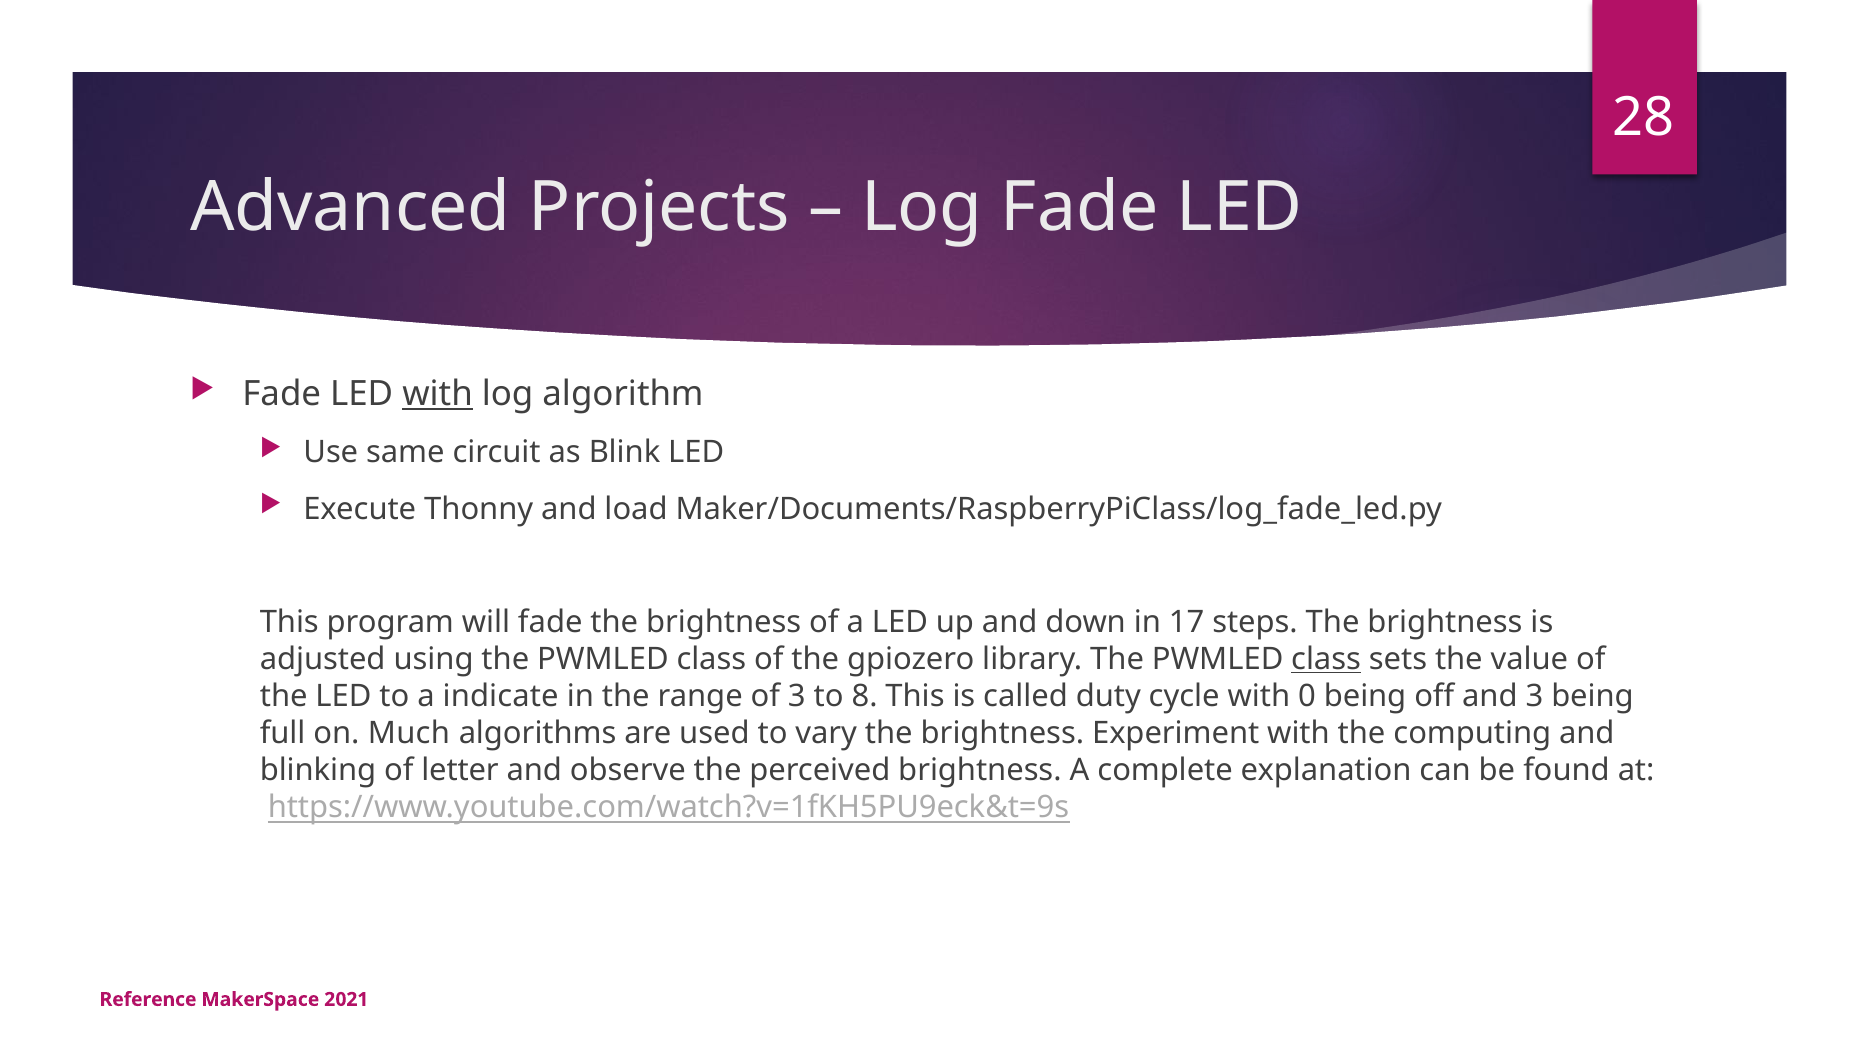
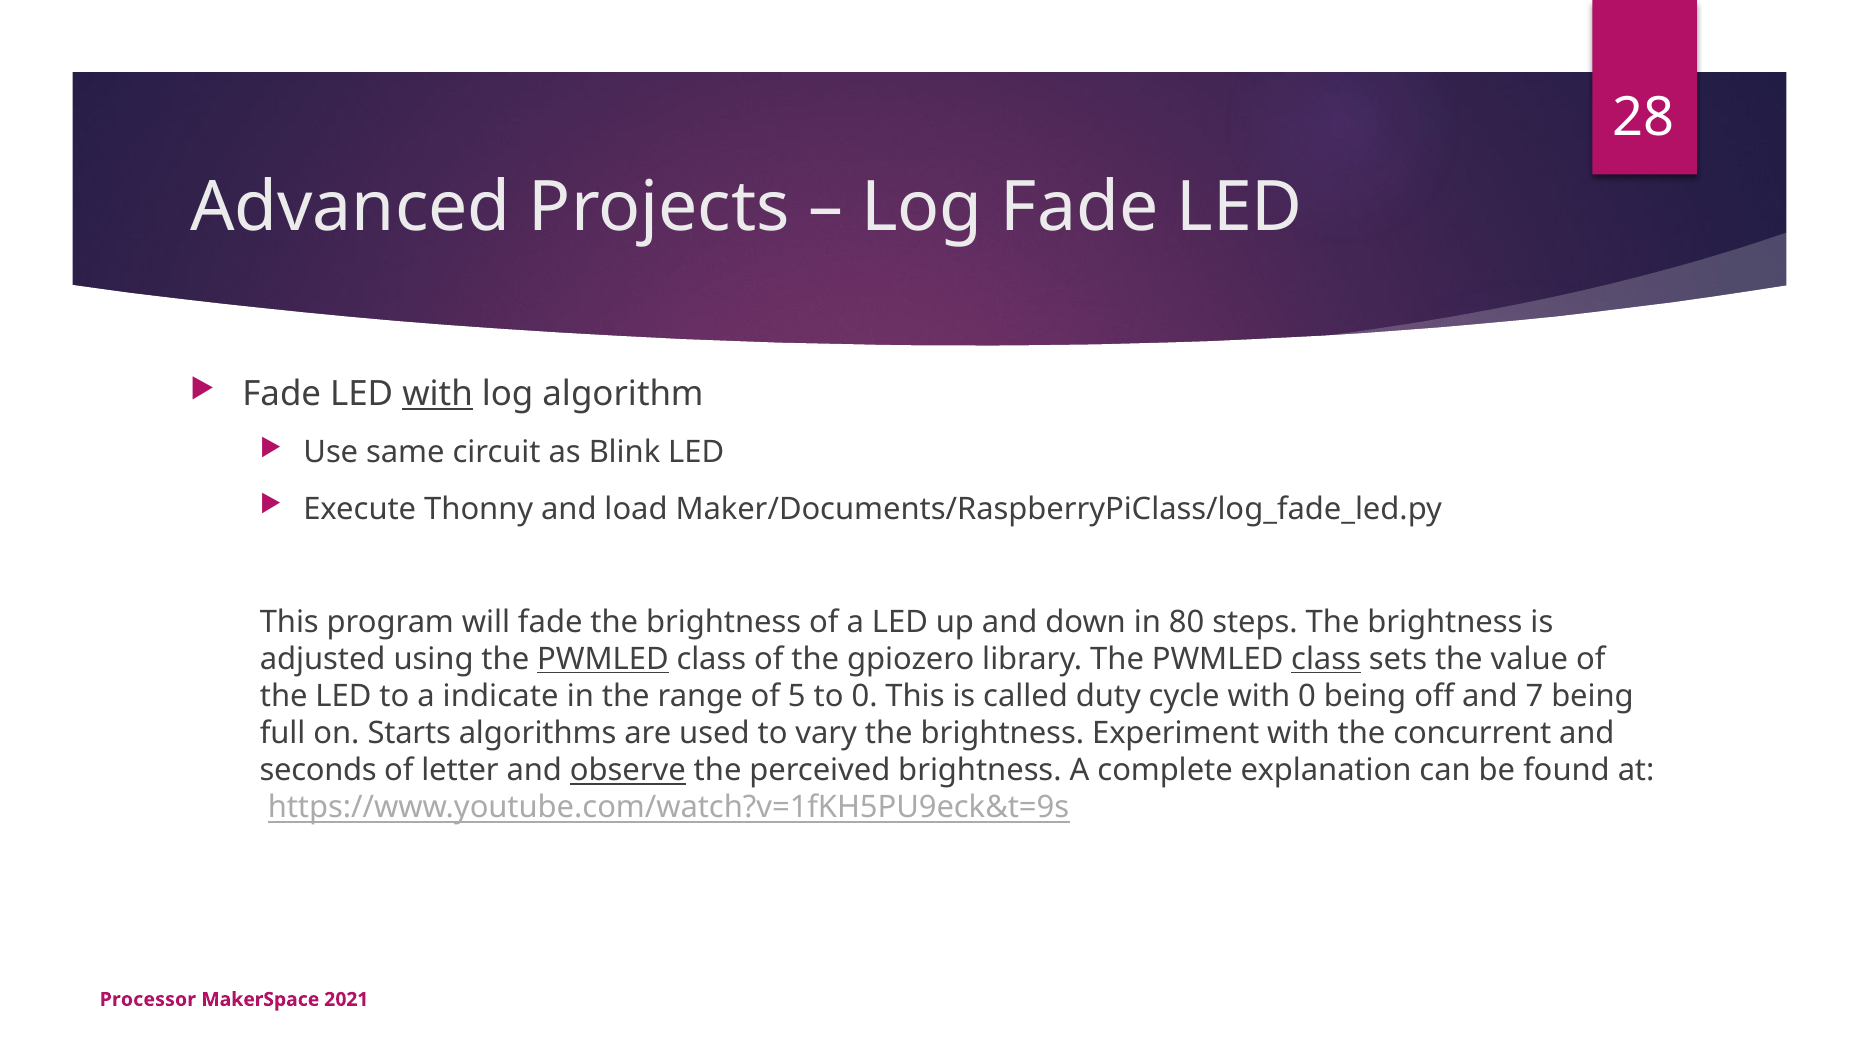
17: 17 -> 80 (1187, 622)
PWMLED underline: none -> present (603, 659)
of 3: 3 -> 5 (797, 696)
to 8: 8 -> 0 (865, 696)
and 3: 3 -> 7 (1534, 696)
Much: Much -> Starts (409, 734)
computing: computing -> concurrent (1472, 734)
blinking: blinking -> seconds (318, 771)
observe underline: none -> present (628, 771)
Reference: Reference -> Processor (148, 1000)
